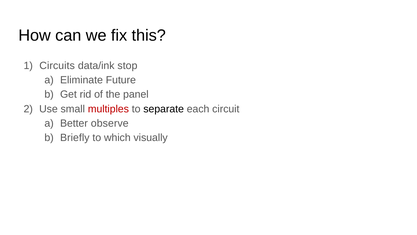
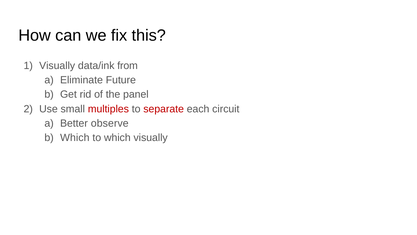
Circuits: Circuits -> Visually (57, 66)
stop: stop -> from (128, 66)
separate colour: black -> red (164, 109)
Briefly: Briefly -> Which (75, 137)
